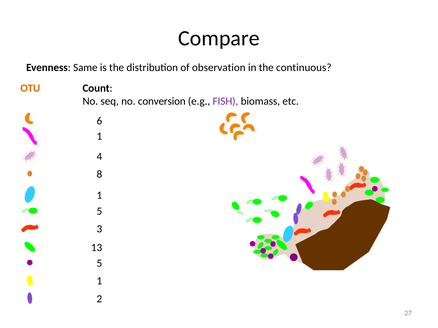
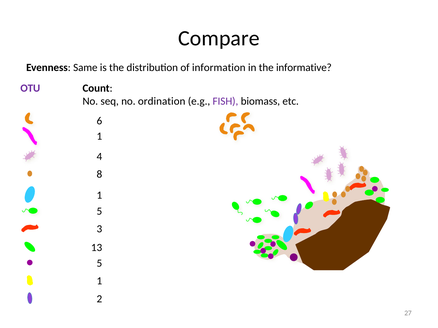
observation: observation -> information (219, 68)
continuous: continuous -> informative (304, 68)
OTU colour: orange -> purple (30, 88)
conversion: conversion -> ordination (162, 101)
